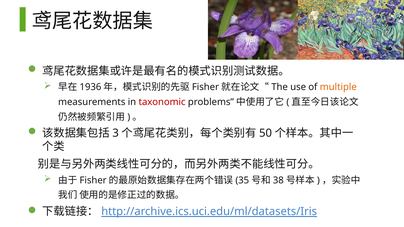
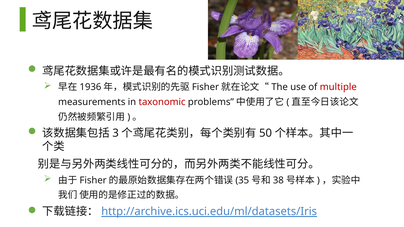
multiple colour: orange -> red (338, 87)
